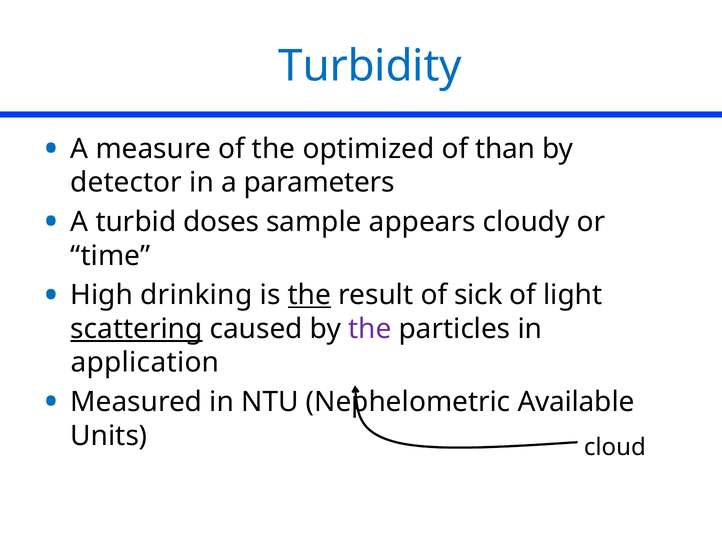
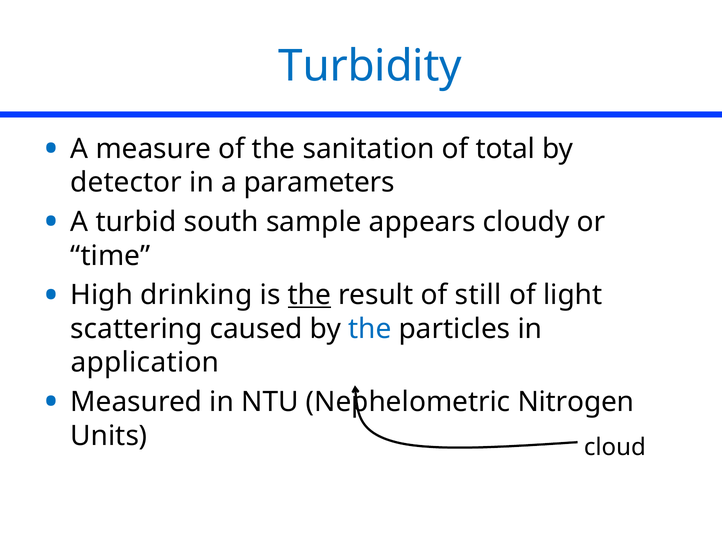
optimized: optimized -> sanitation (369, 149)
than: than -> total (505, 149)
doses: doses -> south (221, 222)
sick: sick -> still (478, 295)
scattering underline: present -> none (136, 329)
the colour: purple -> blue (370, 329)
Available: Available -> Nitrogen (576, 402)
